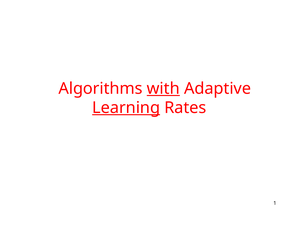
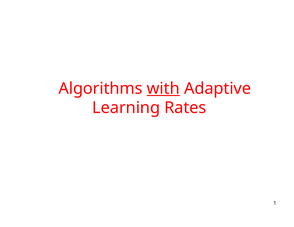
Learning underline: present -> none (126, 108)
